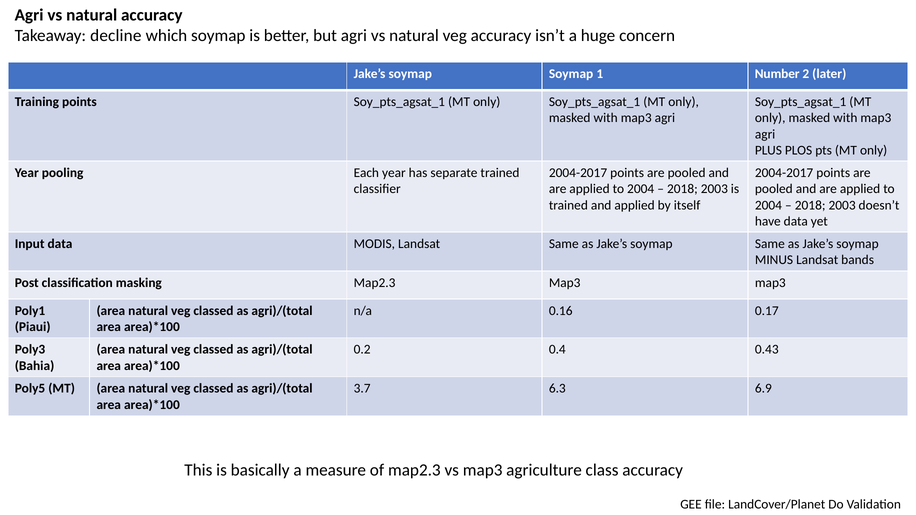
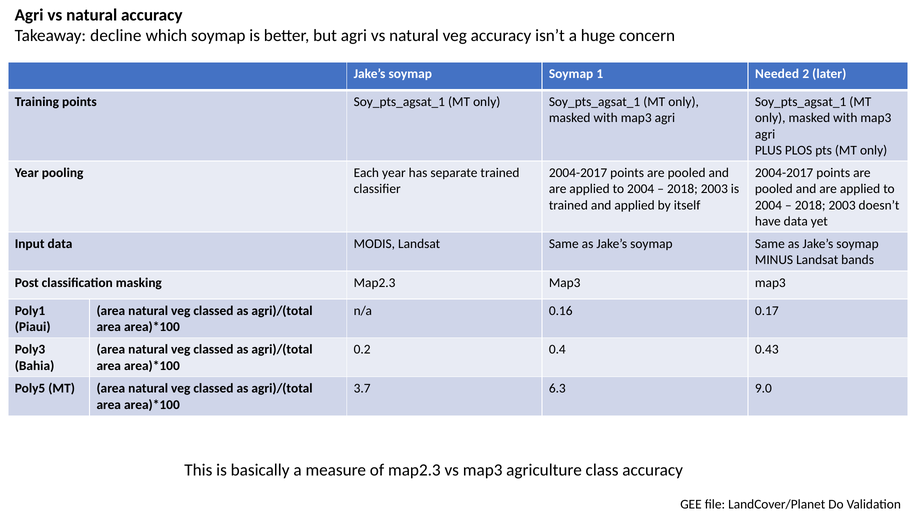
Number: Number -> Needed (777, 74)
6.9: 6.9 -> 9.0 (763, 389)
